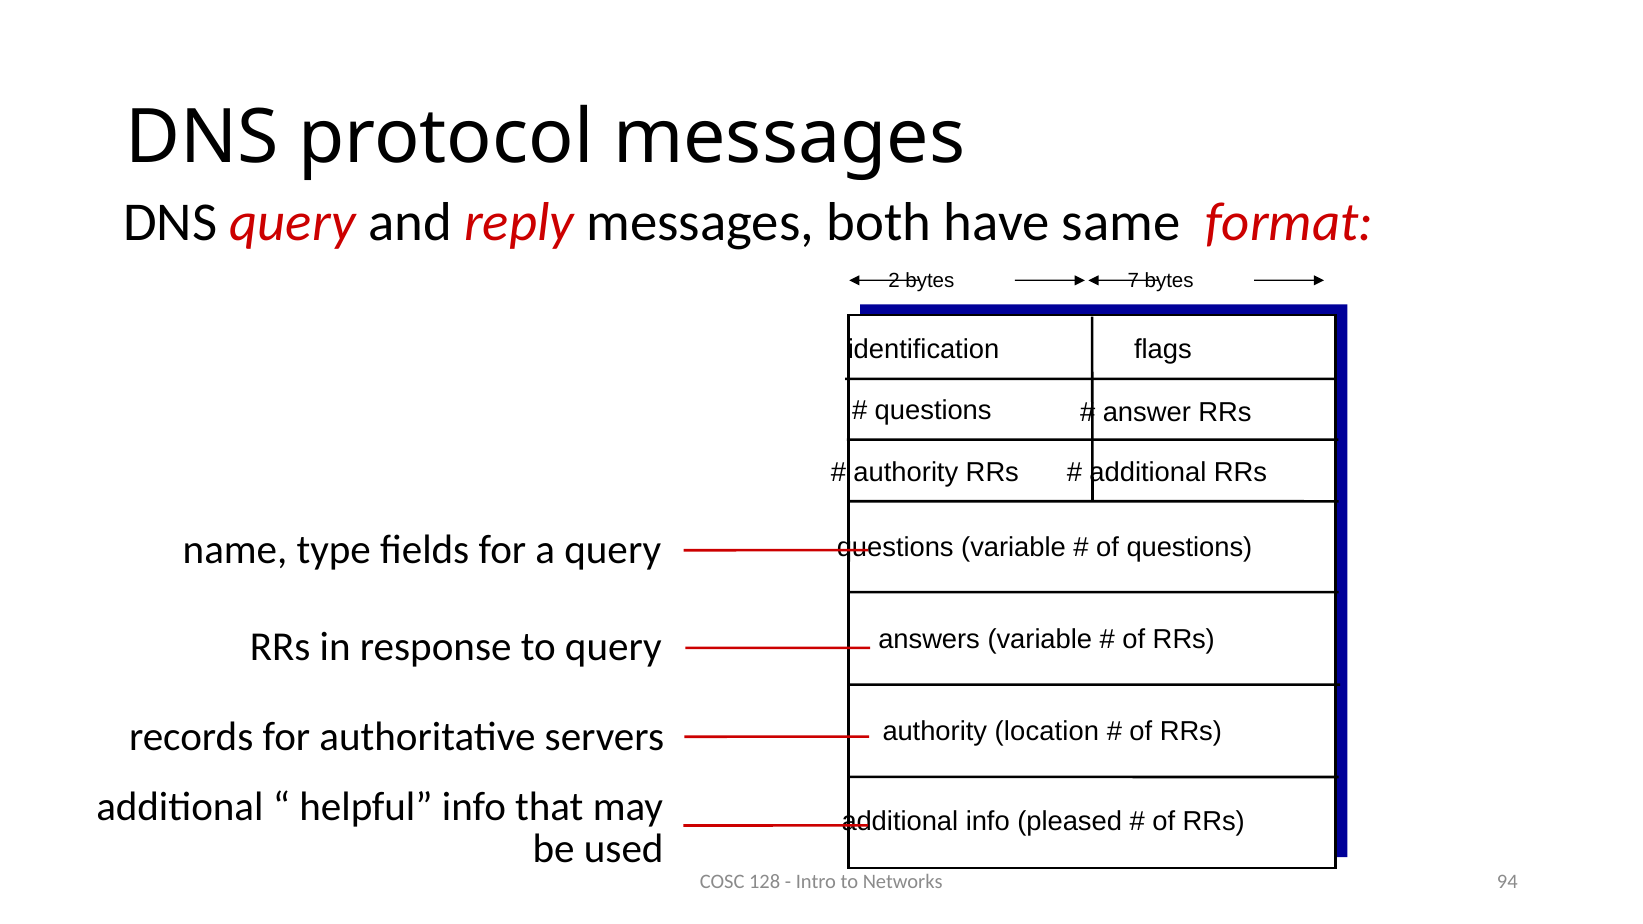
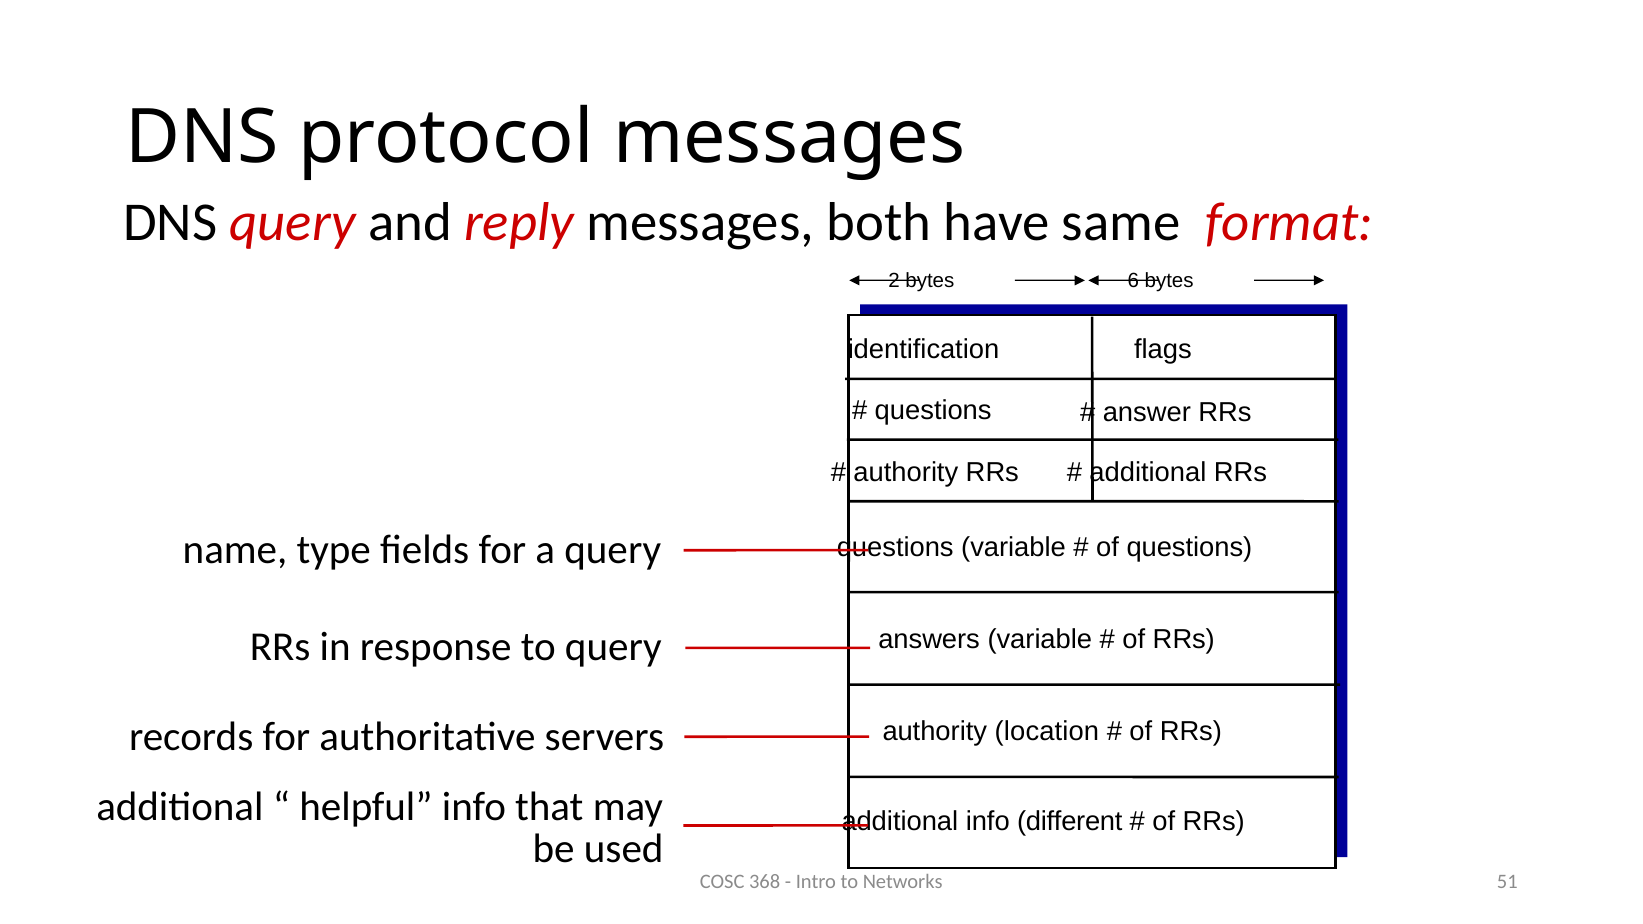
7: 7 -> 6 (1133, 281)
pleased: pleased -> different (1070, 822)
128: 128 -> 368 (765, 882)
94: 94 -> 51 (1507, 882)
